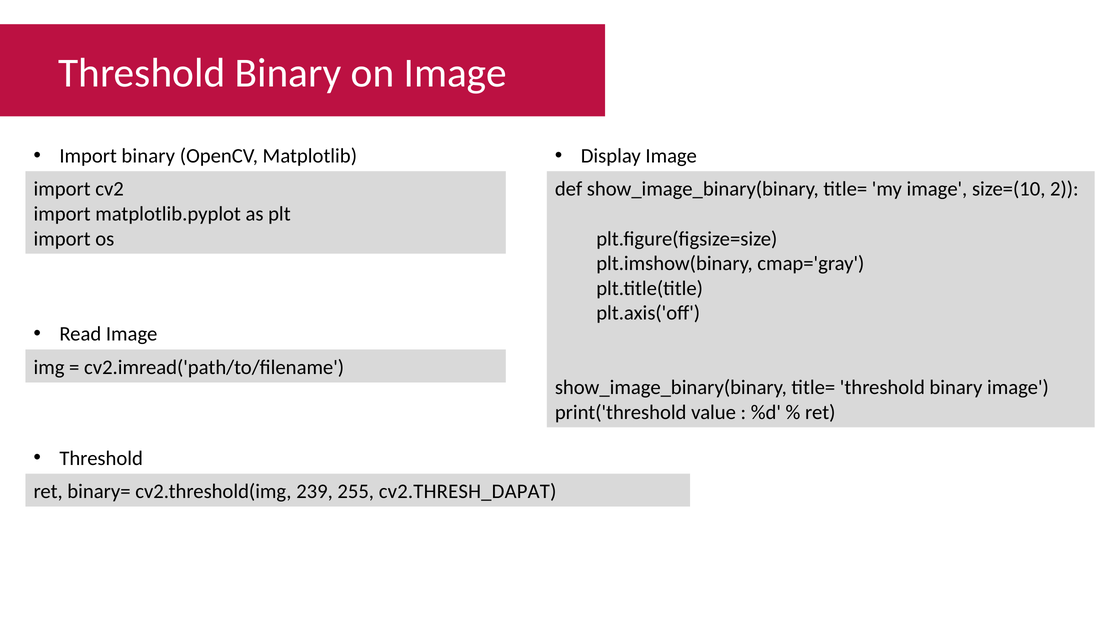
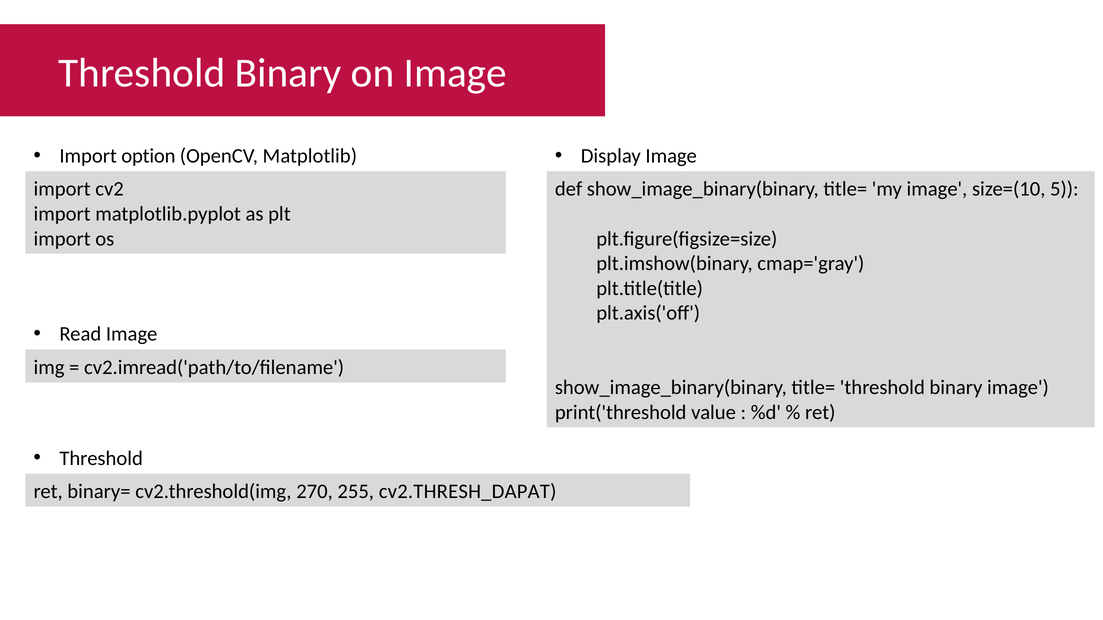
Import binary: binary -> option (148, 156)
2: 2 -> 5 (1064, 189)
239: 239 -> 270 (315, 492)
